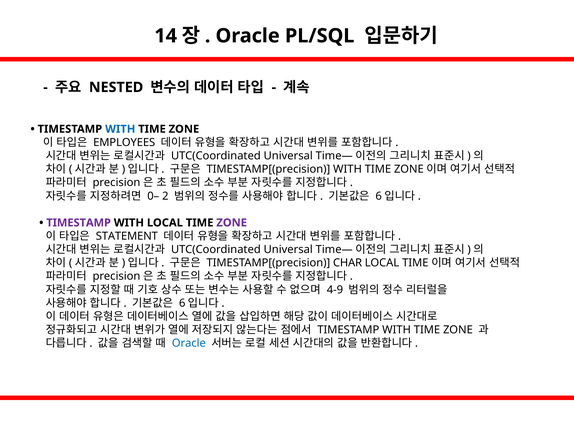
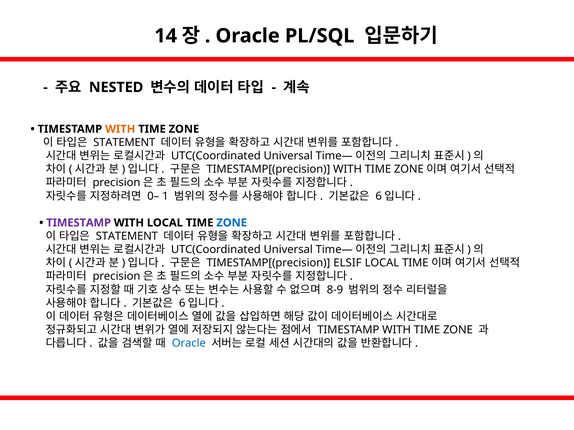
WITH colour: blue -> orange (120, 129)
EMPLOYEES: EMPLOYEES -> STATEMENT (124, 143)
2: 2 -> 1 (165, 196)
ZONE colour: purple -> blue (232, 223)
CHAR: CHAR -> ELSIF (347, 263)
4-9: 4-9 -> 8-9 (335, 290)
